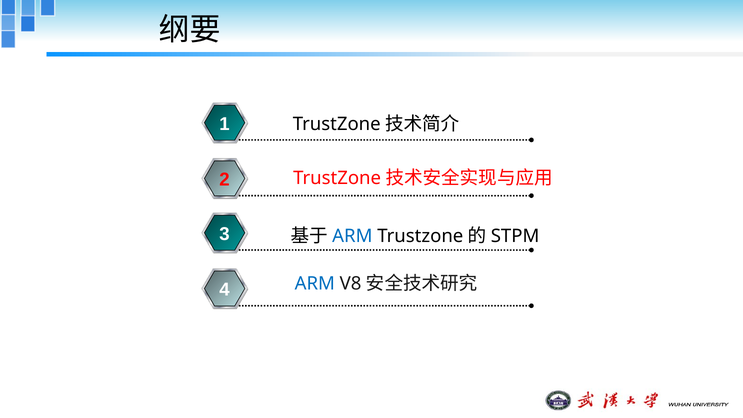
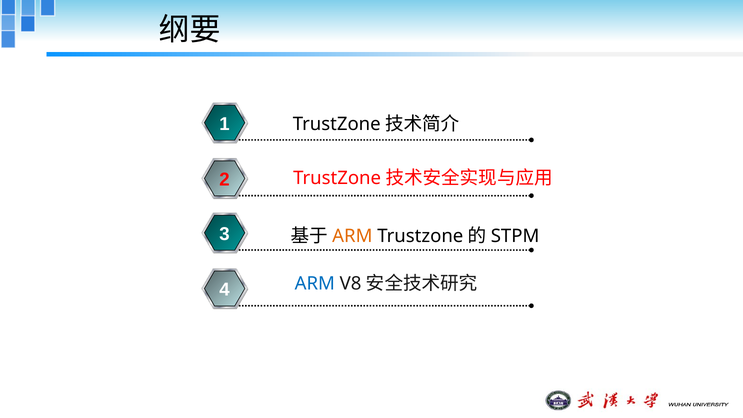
ARM colour: blue -> orange (352, 236)
